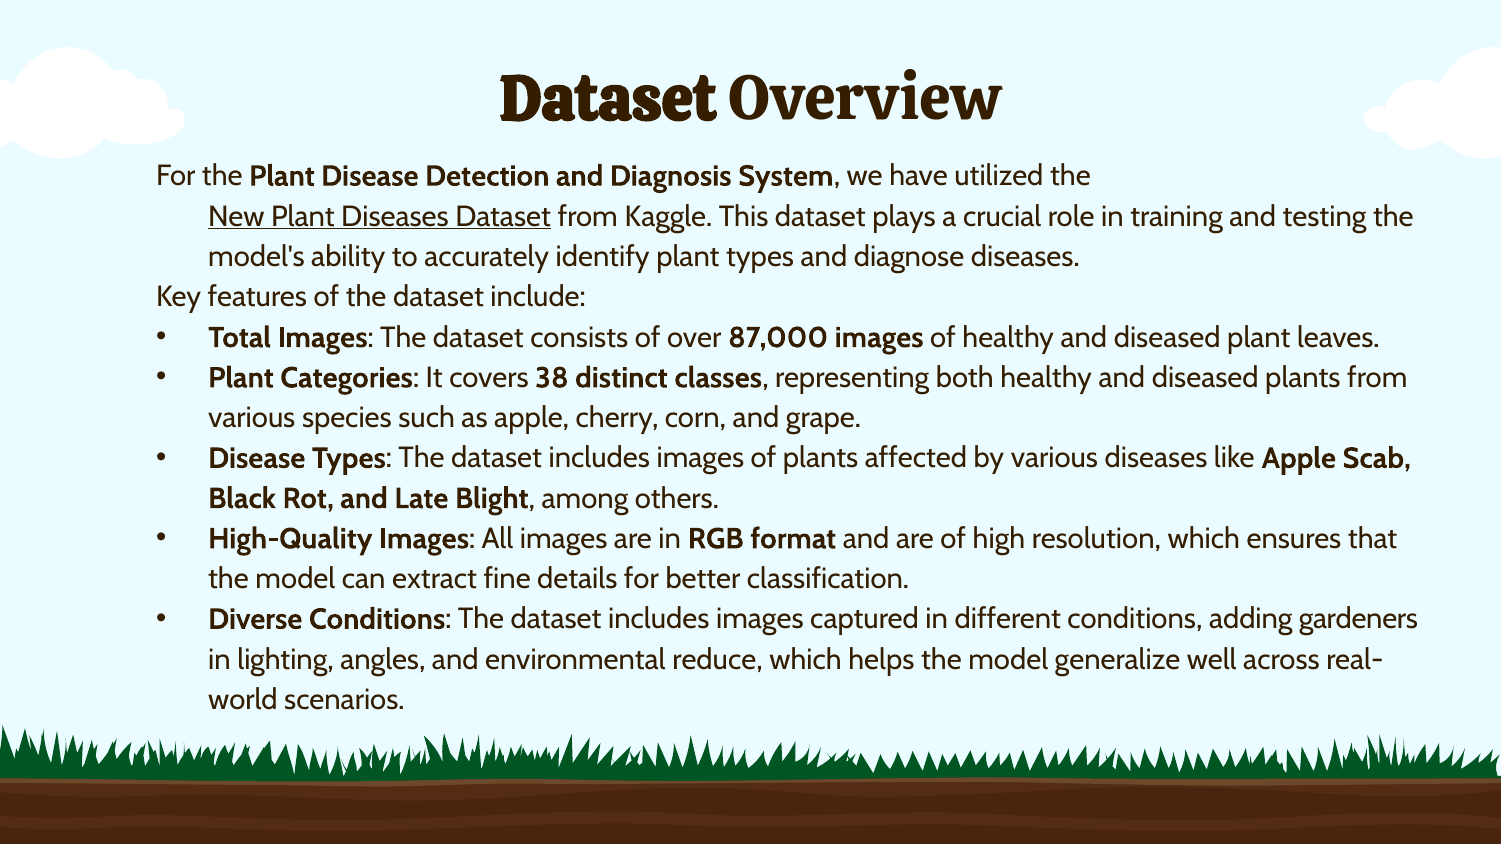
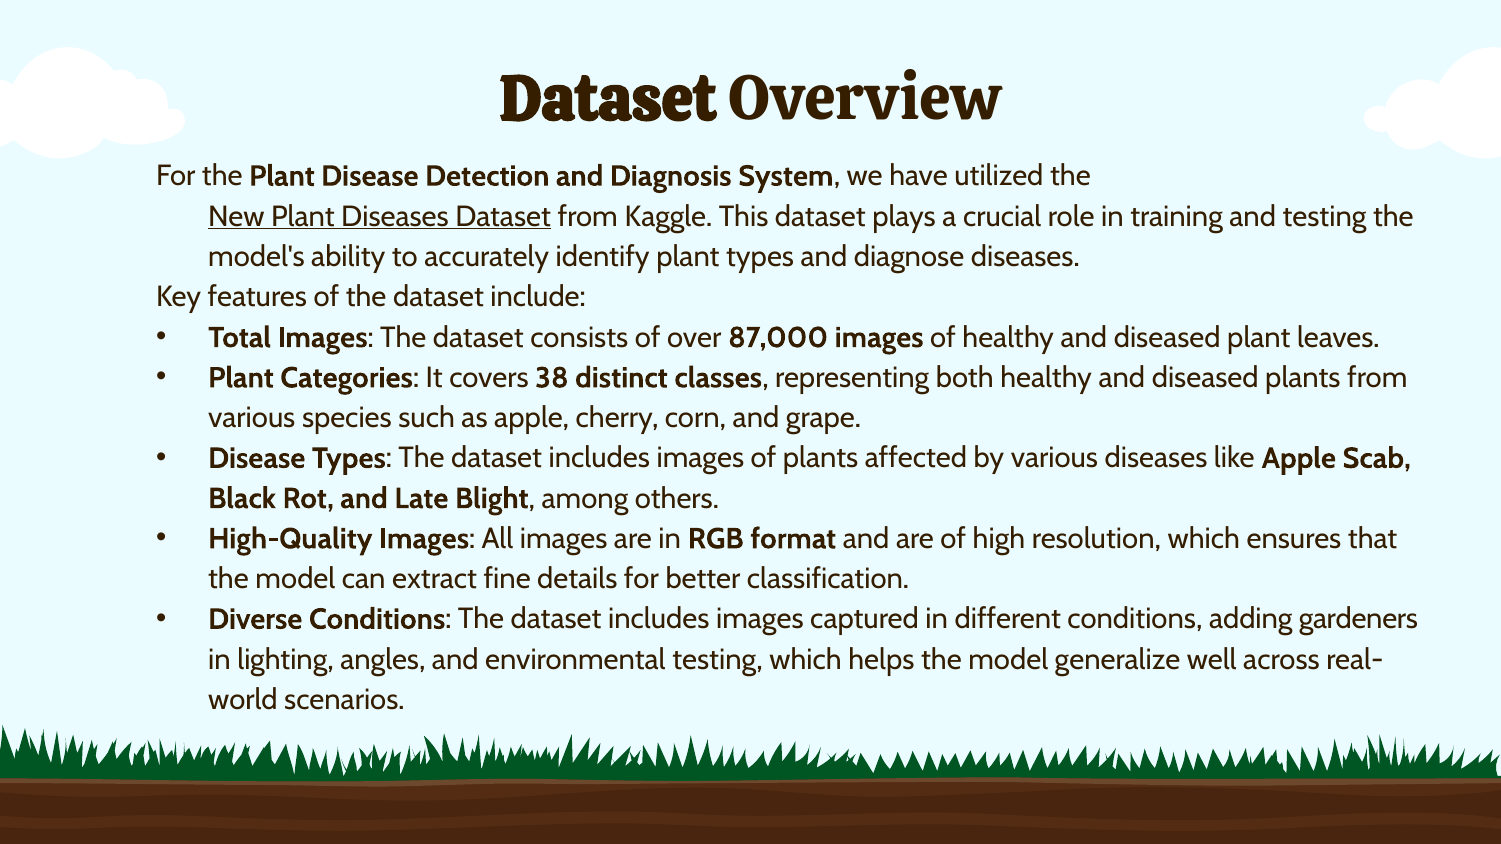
environmental reduce: reduce -> testing (717, 660)
